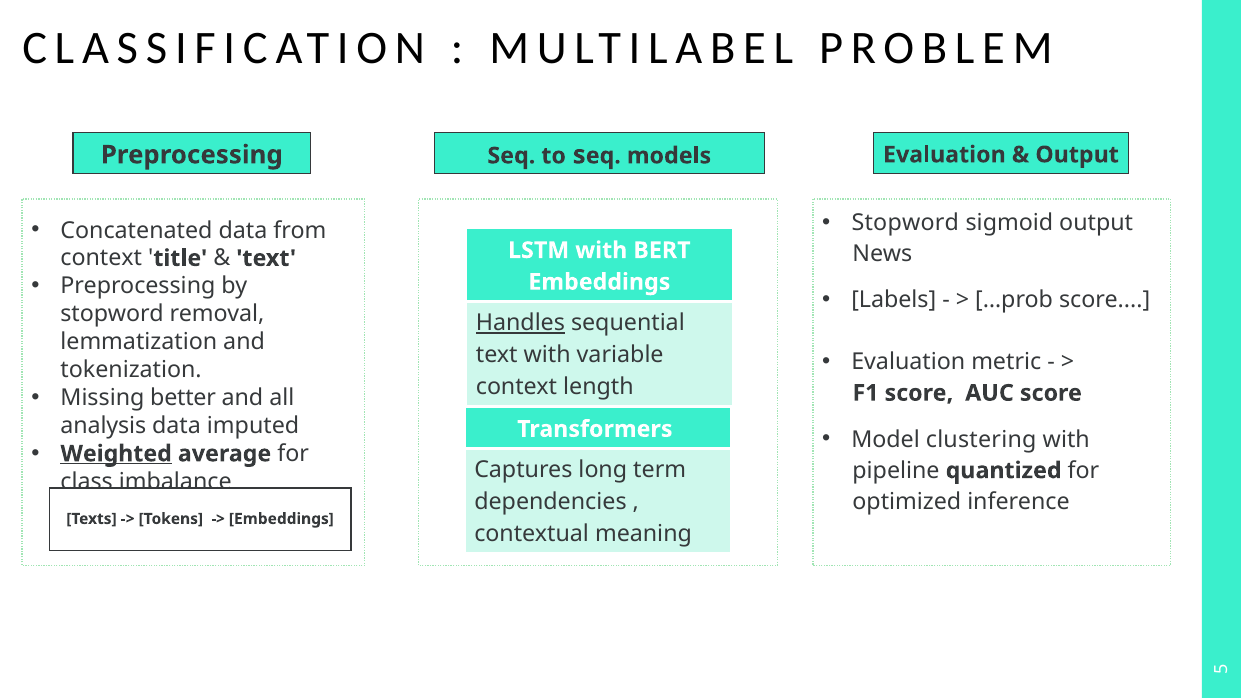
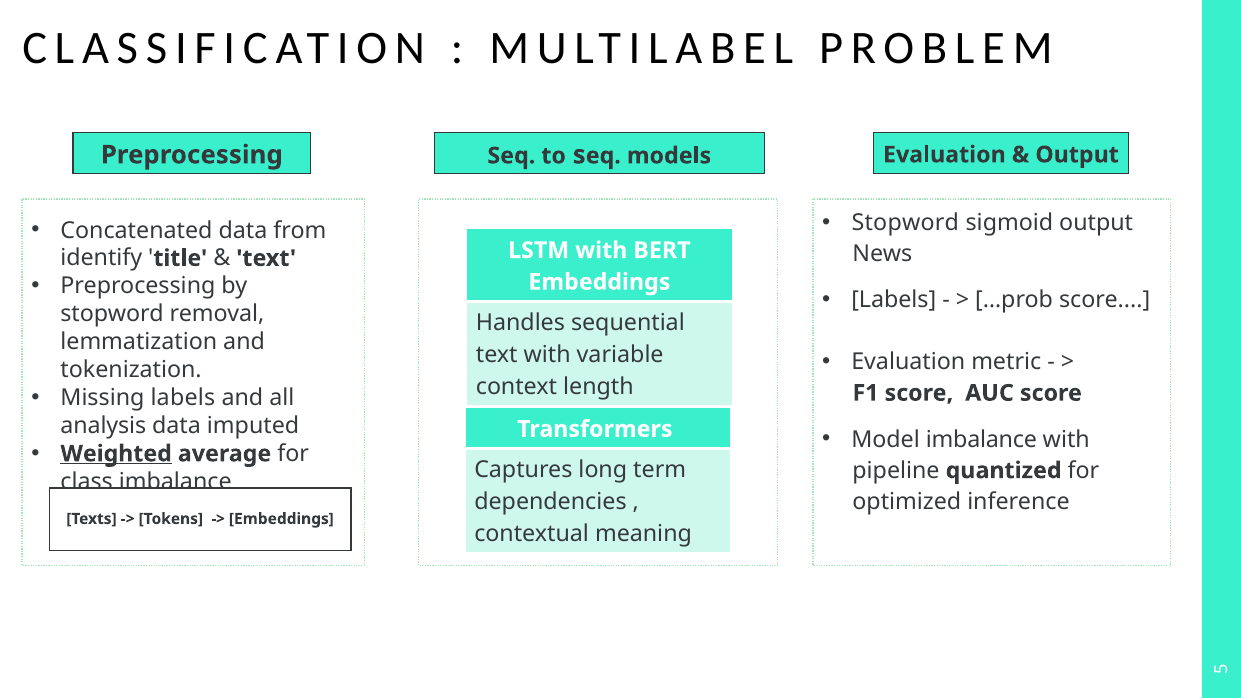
context: context -> identify (101, 258)
Handles underline: present -> none (520, 323)
Missing better: better -> labels (183, 398)
Model clustering: clustering -> imbalance (981, 440)
